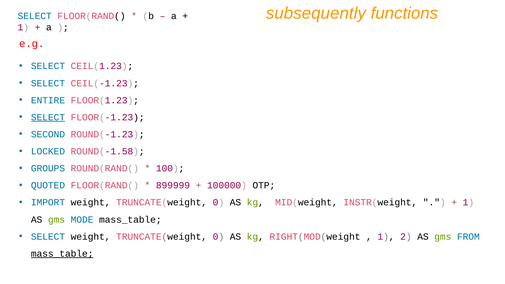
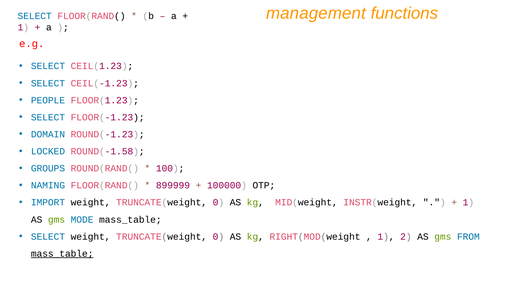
subsequently: subsequently -> management (316, 13)
ENTIRE: ENTIRE -> PEOPLE (48, 100)
SELECT underline: present -> none (48, 117)
SECOND: SECOND -> DOMAIN (48, 134)
QUOTED: QUOTED -> NAMING (48, 186)
